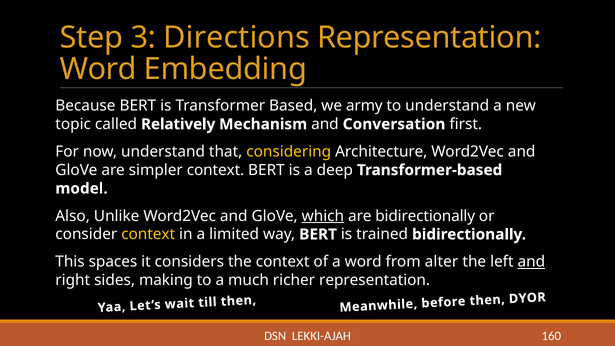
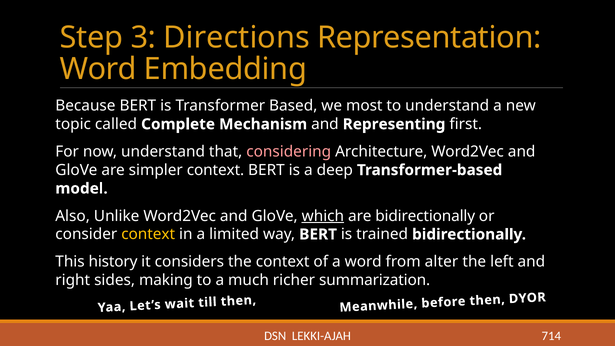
army: army -> most (364, 106)
Relatively: Relatively -> Complete (178, 124)
Conversation: Conversation -> Representing (394, 124)
considering colour: yellow -> pink (289, 152)
spaces: spaces -> history (113, 262)
and underline: present -> none (531, 262)
richer representation: representation -> summarization (375, 280)
160: 160 -> 714 (551, 336)
